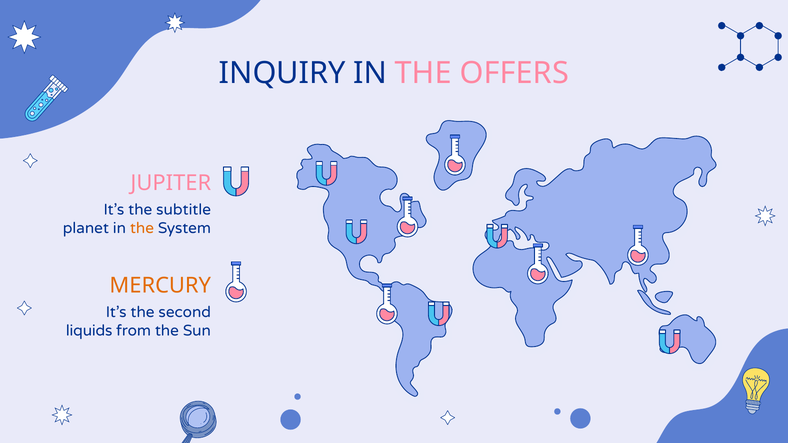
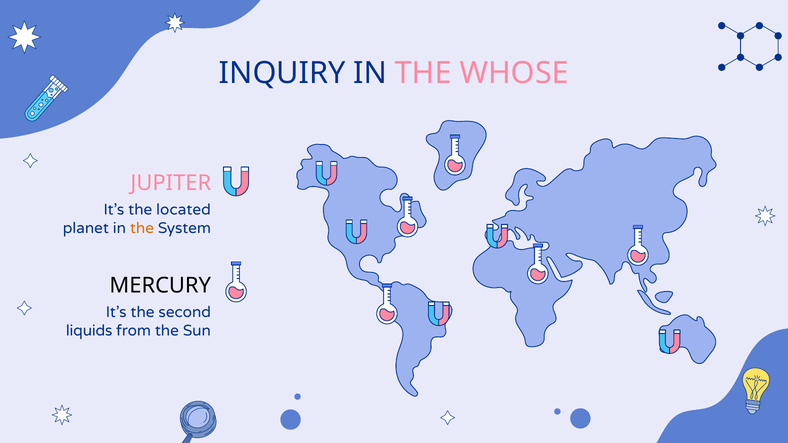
OFFERS: OFFERS -> WHOSE (514, 73)
subtitle: subtitle -> located (184, 210)
MERCURY colour: orange -> black (160, 285)
